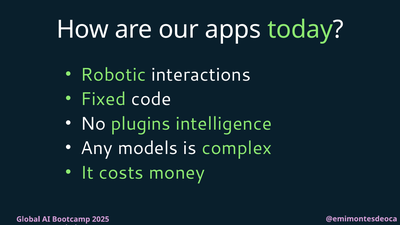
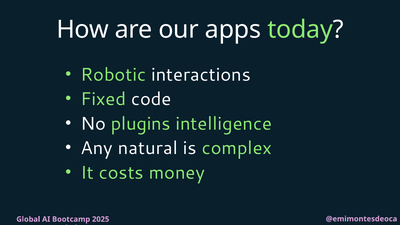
models: models -> natural (148, 148)
